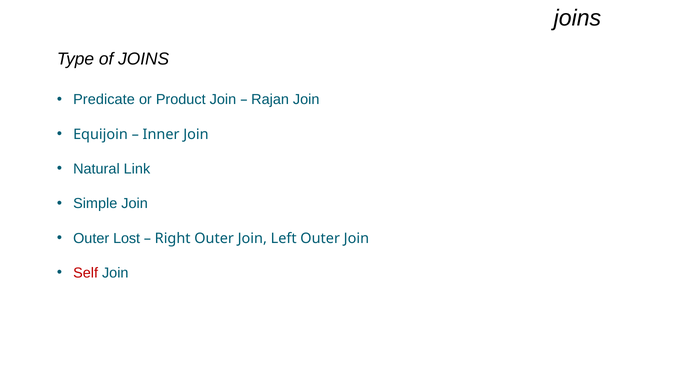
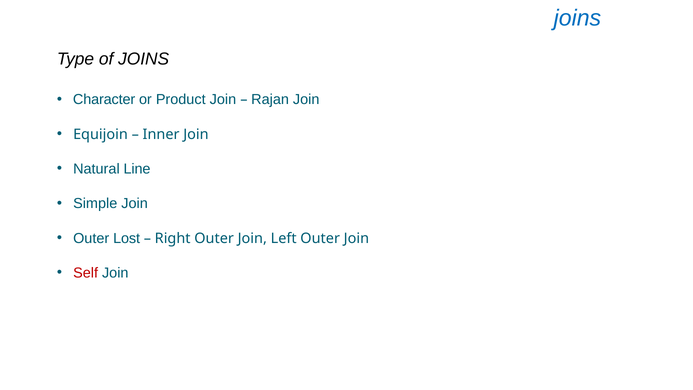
joins colour: black -> blue (577, 18)
Predicate: Predicate -> Character (104, 100)
Link: Link -> Line (137, 169)
